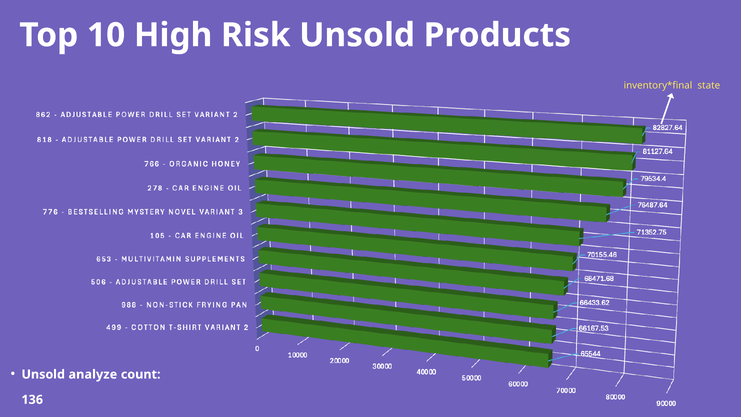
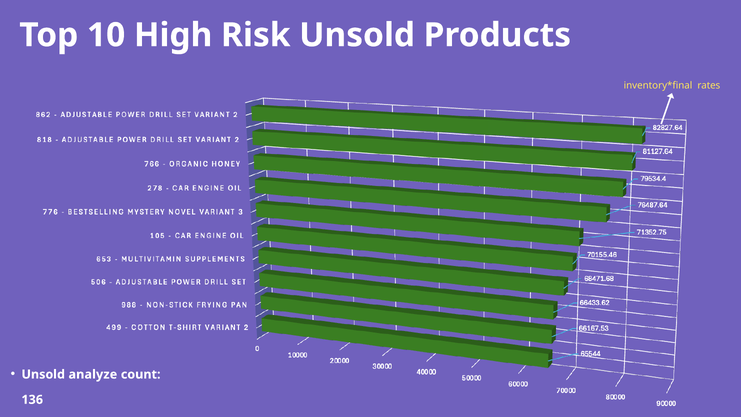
state: state -> rates (709, 86)
